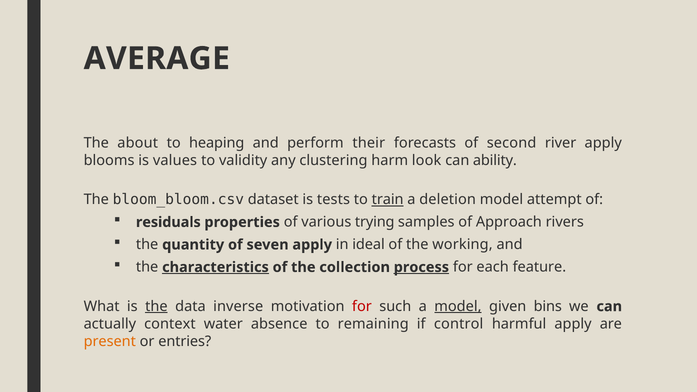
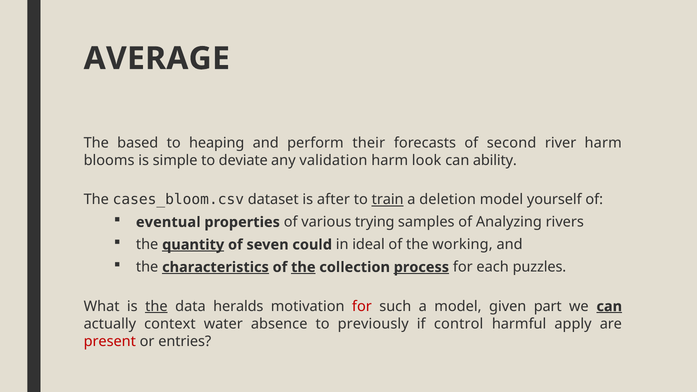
about: about -> based (138, 143)
river apply: apply -> harm (603, 143)
values: values -> simple (175, 160)
validity: validity -> deviate (243, 160)
clustering: clustering -> validation (333, 160)
bloom_bloom.csv: bloom_bloom.csv -> cases_bloom.csv (178, 200)
tests: tests -> after (333, 200)
attempt: attempt -> yourself (554, 200)
residuals: residuals -> eventual (168, 222)
Approach: Approach -> Analyzing (509, 222)
quantity underline: none -> present (193, 245)
seven apply: apply -> could (312, 245)
the underline: none -> present (303, 267)
feature: feature -> puzzles (539, 267)
inverse: inverse -> heralds (238, 306)
model underline: present -> none (458, 306)
bins: bins -> part (548, 306)
can underline: none -> present (609, 306)
remaining: remaining -> previously (373, 324)
present colour: orange -> red (110, 341)
